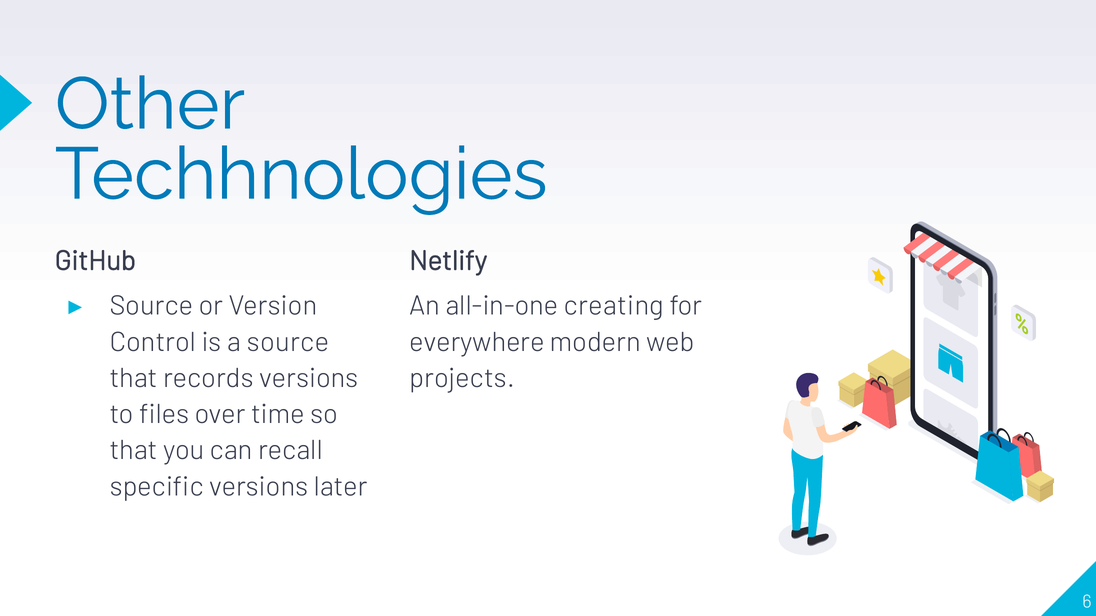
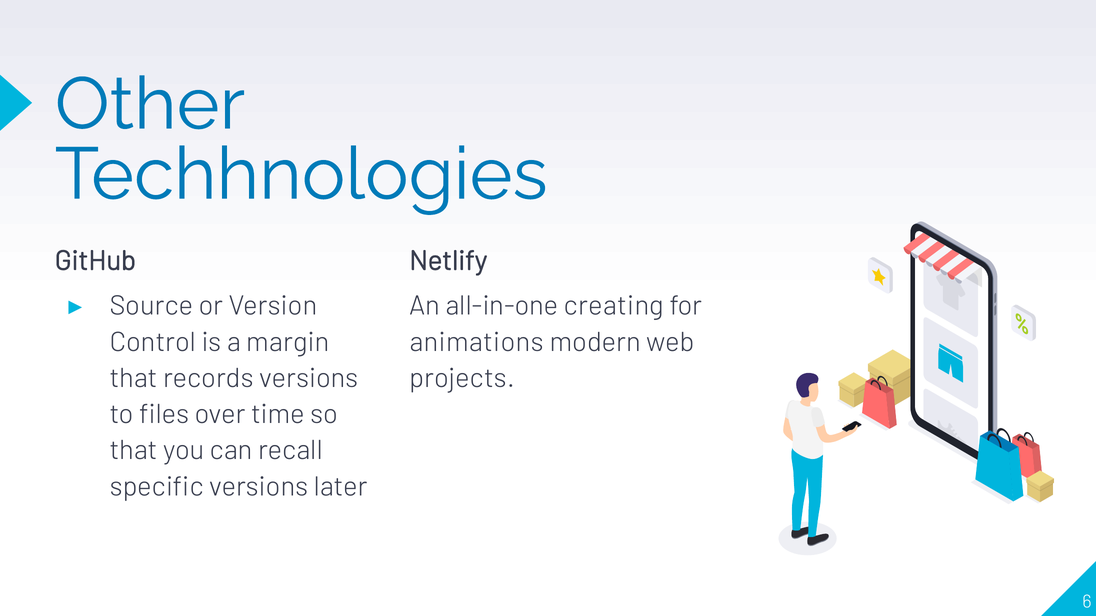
a source: source -> margin (288, 342)
everywhere: everywhere -> animations (477, 342)
